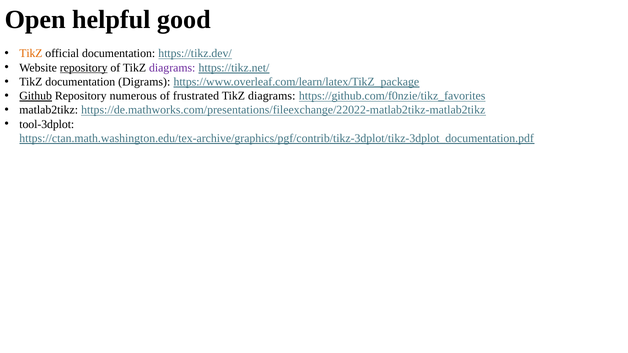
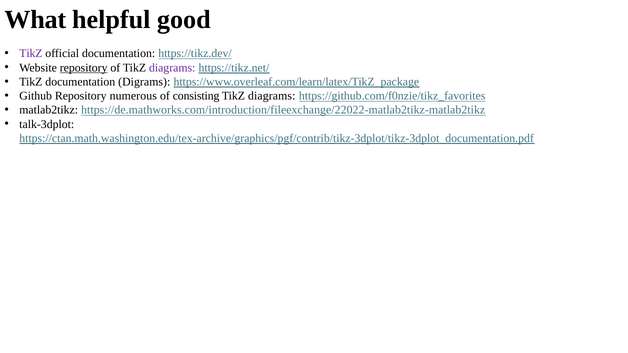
Open: Open -> What (35, 20)
TikZ colour: orange -> purple (31, 54)
Github underline: present -> none (36, 96)
frustrated: frustrated -> consisting (196, 96)
https://de.mathworks.com/presentations/fileexchange/22022-matlab2tikz-matlab2tikz: https://de.mathworks.com/presentations/fileexchange/22022-matlab2tikz-matlab2tikz -> https://de.mathworks.com/introduction/fileexchange/22022-matlab2tikz-matlab2tikz (283, 110)
tool-3dplot: tool-3dplot -> talk-3dplot (47, 124)
